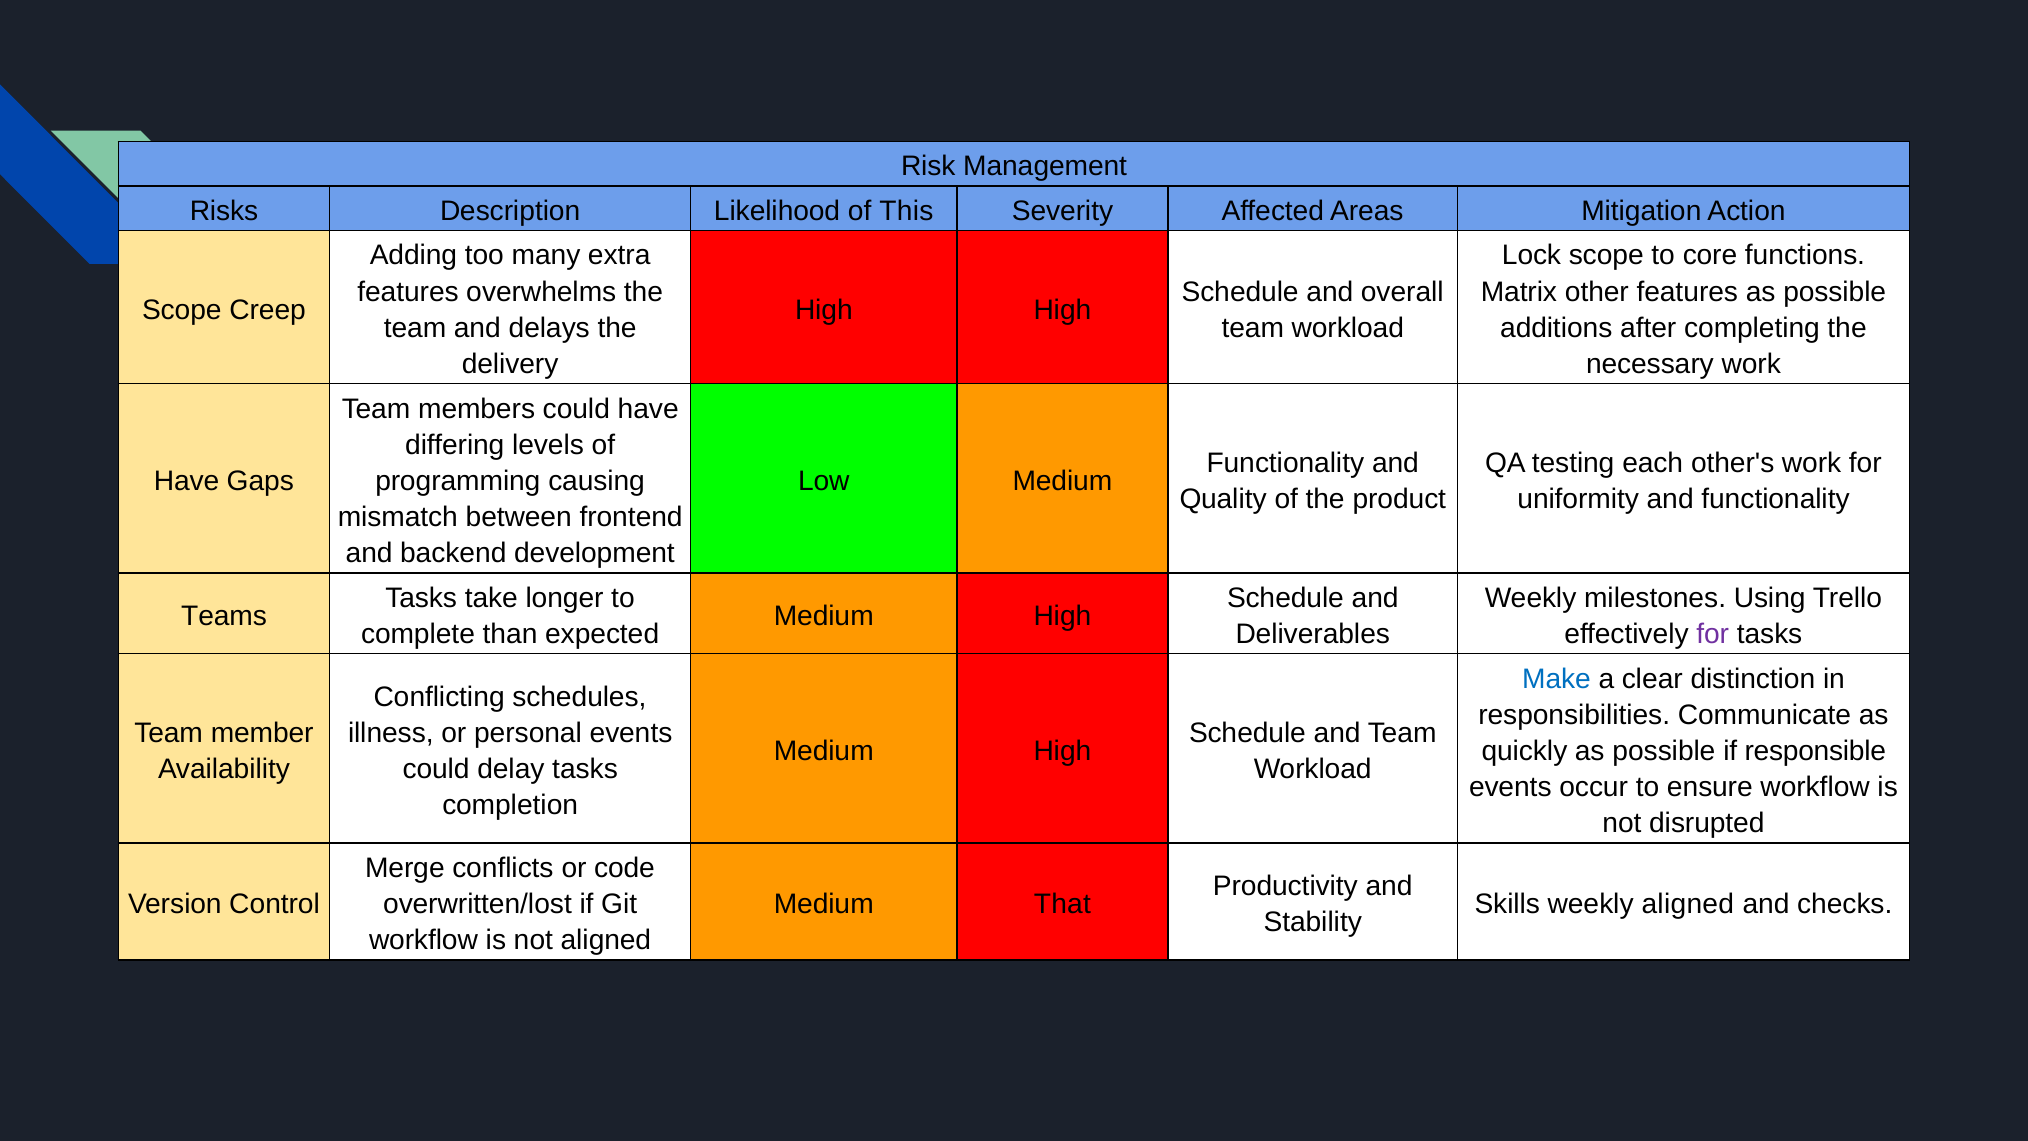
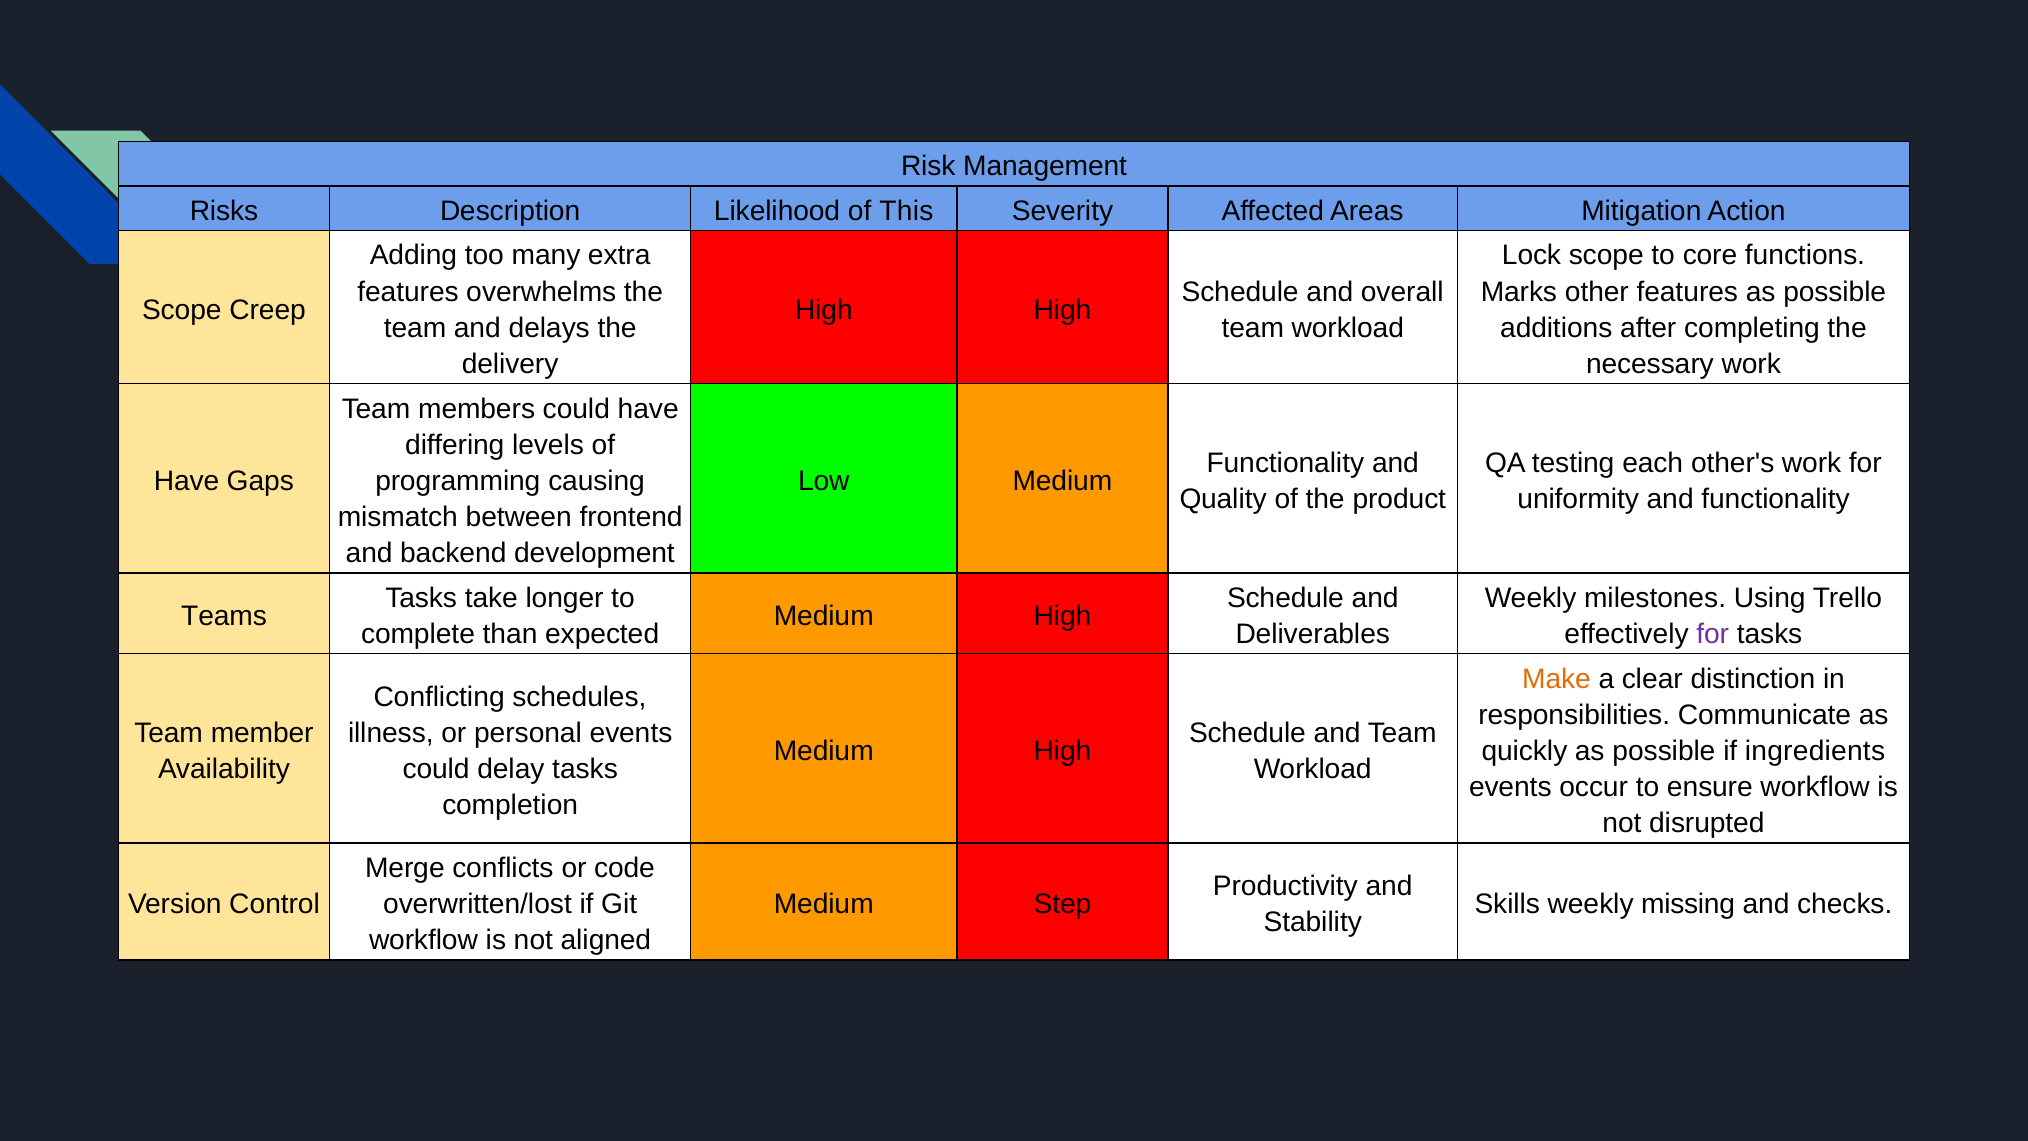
Matrix: Matrix -> Marks (1519, 292)
Make colour: blue -> orange (1556, 679)
responsible: responsible -> ingredients (1815, 751)
That: That -> Step (1063, 904)
weekly aligned: aligned -> missing (1688, 904)
